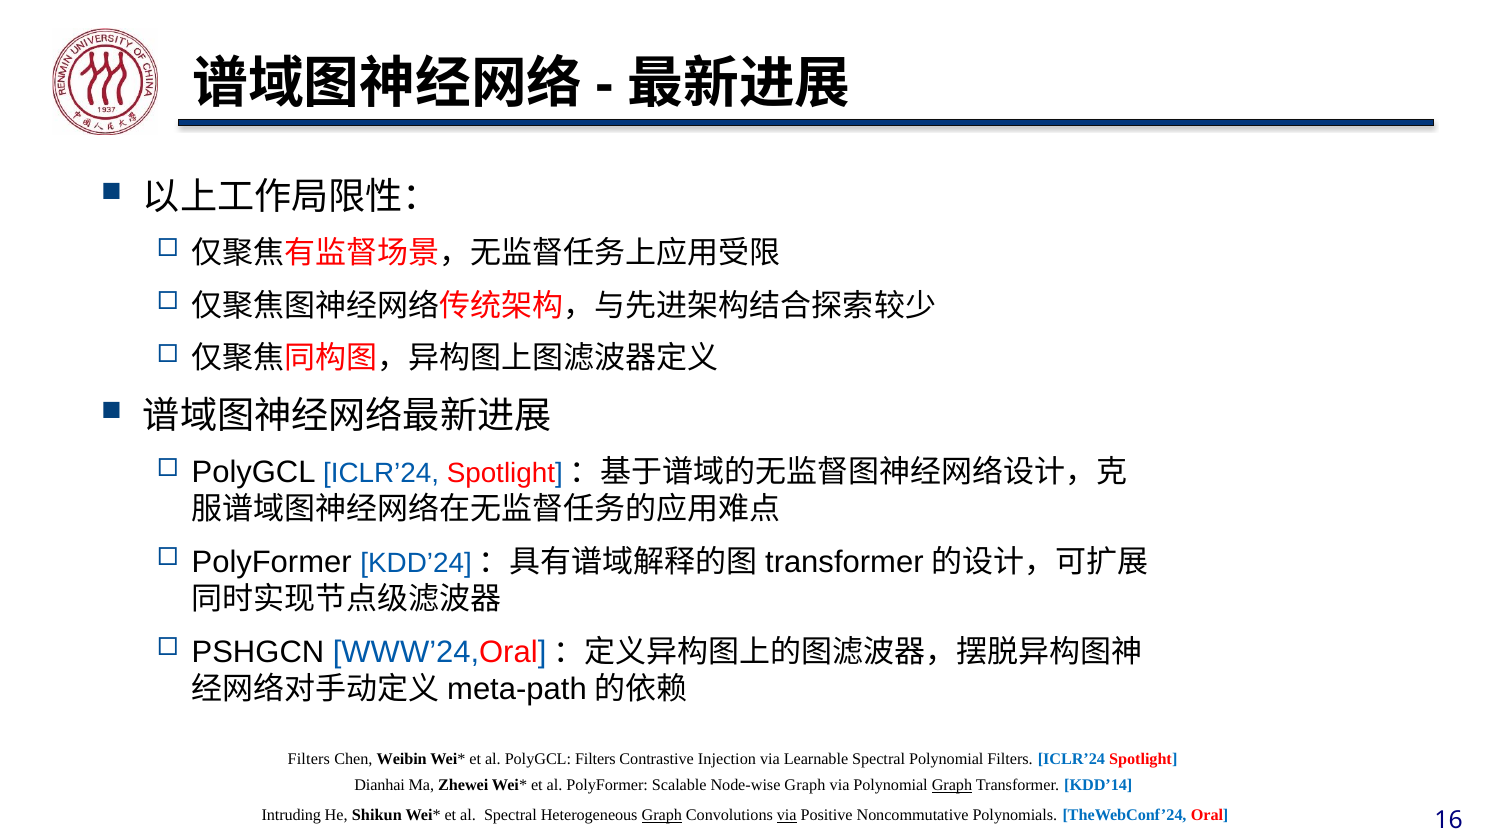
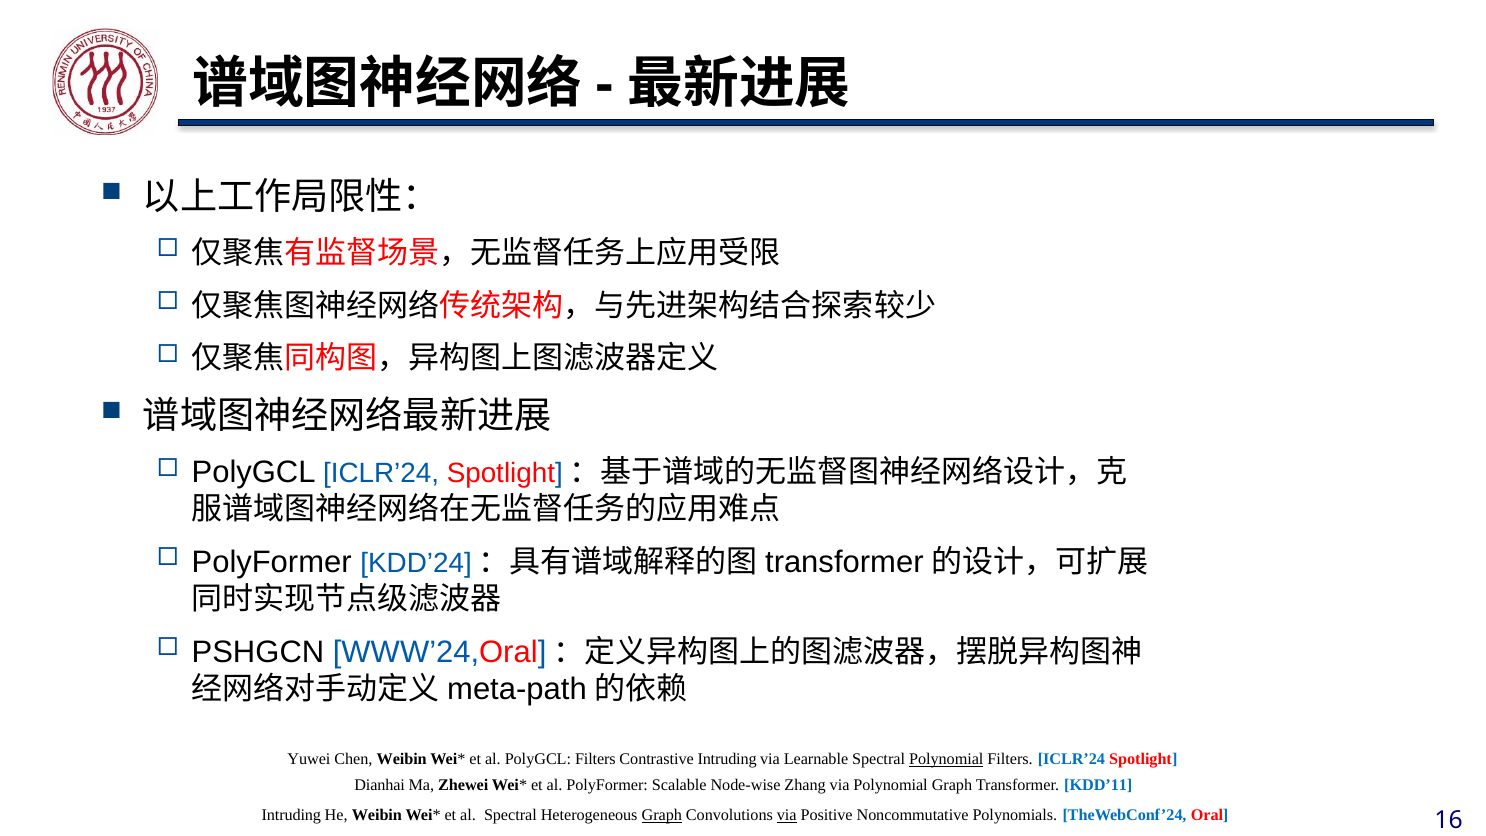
Filters: Filters -> Yuwei (309, 759)
Contrastive Injection: Injection -> Intruding (727, 759)
Polynomial underline: none -> present (946, 759)
Node-wise Graph: Graph -> Zhang (805, 785)
Graph underline: present -> none (952, 785)
KDD’14: KDD’14 -> KDD’11 (1098, 785)
He Shikun: Shikun -> Weibin (377, 815)
